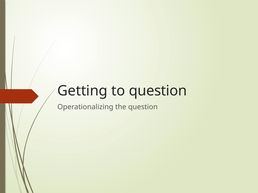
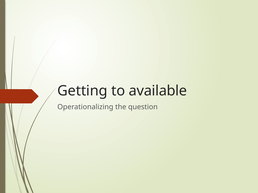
to question: question -> available (158, 91)
